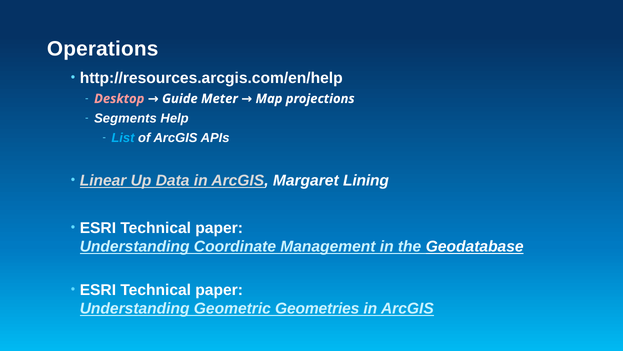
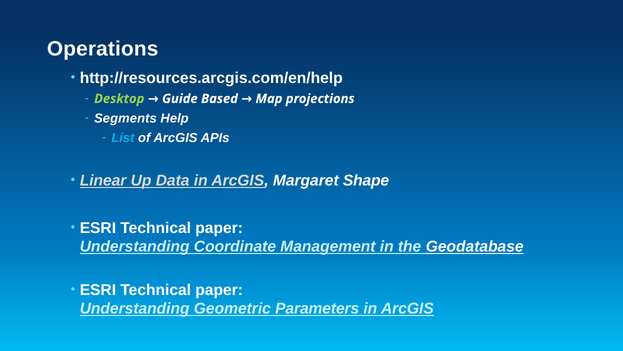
Desktop colour: pink -> light green (119, 99)
Meter: Meter -> Based (220, 99)
Lining: Lining -> Shape (366, 180)
Geometries: Geometries -> Parameters (317, 308)
